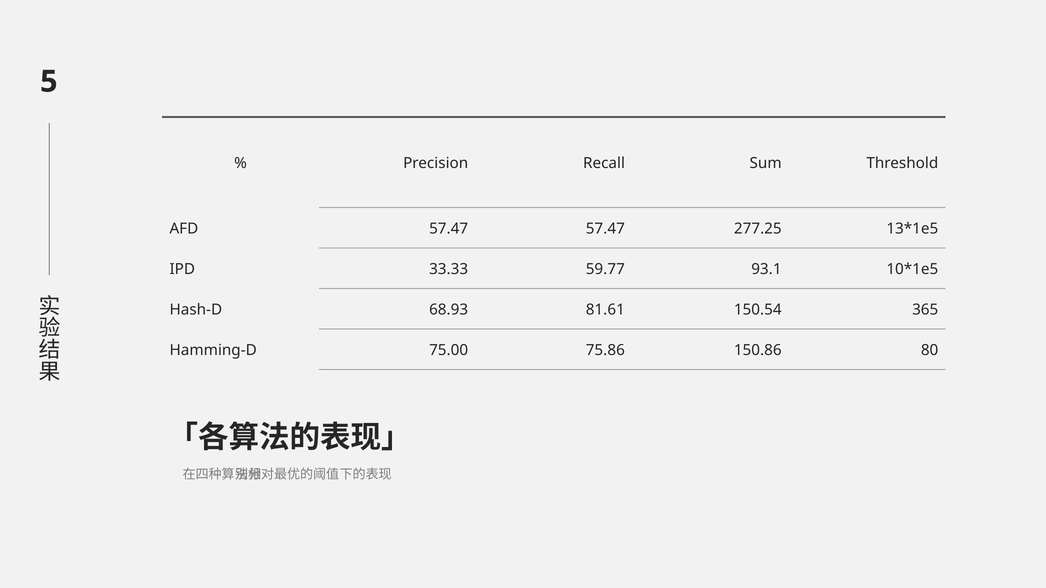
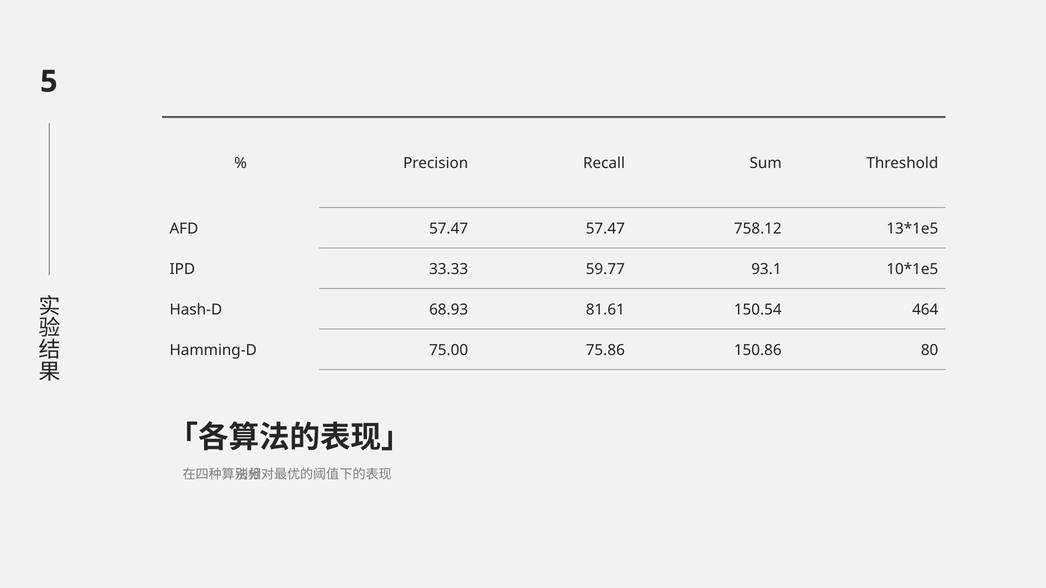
277.25: 277.25 -> 758.12 (758, 229)
365: 365 -> 464 (925, 310)
